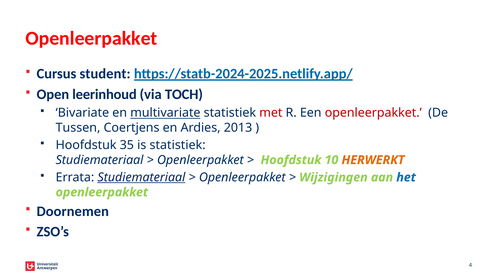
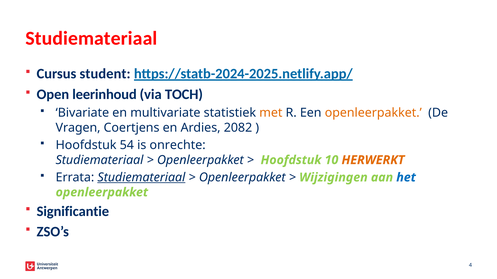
Openleerpakket: Openleerpakket -> Studiemateriaal (91, 38)
multivariate underline: present -> none (165, 113)
met colour: red -> orange (271, 113)
openleerpakket colour: red -> orange (373, 113)
Tussen: Tussen -> Vragen (78, 128)
2013: 2013 -> 2082 (238, 128)
35: 35 -> 54 (127, 145)
is statistiek: statistiek -> onrechte (178, 145)
Doornemen: Doornemen -> Significantie (73, 212)
